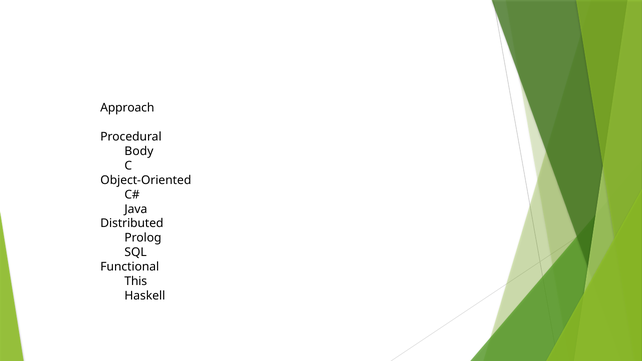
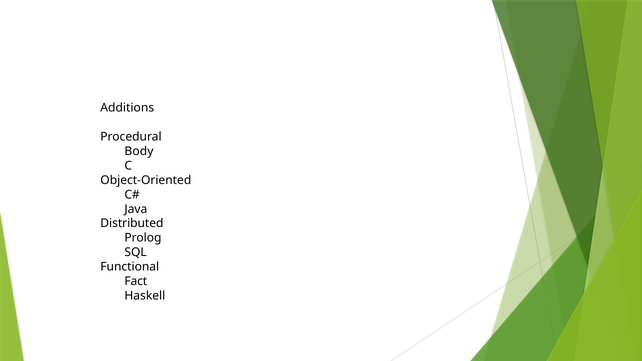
Approach: Approach -> Additions (127, 108)
This: This -> Fact (136, 281)
